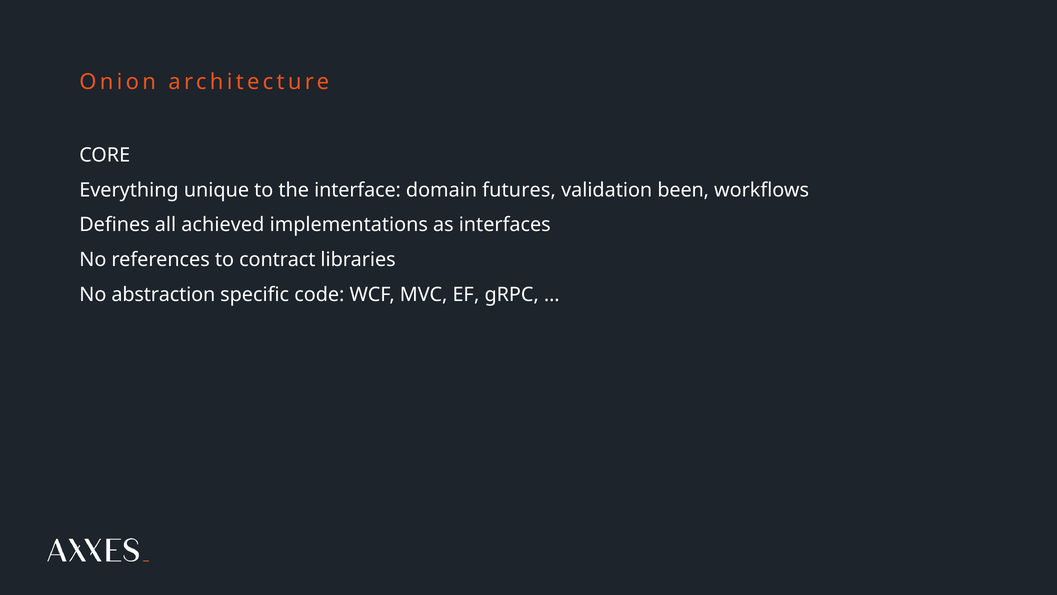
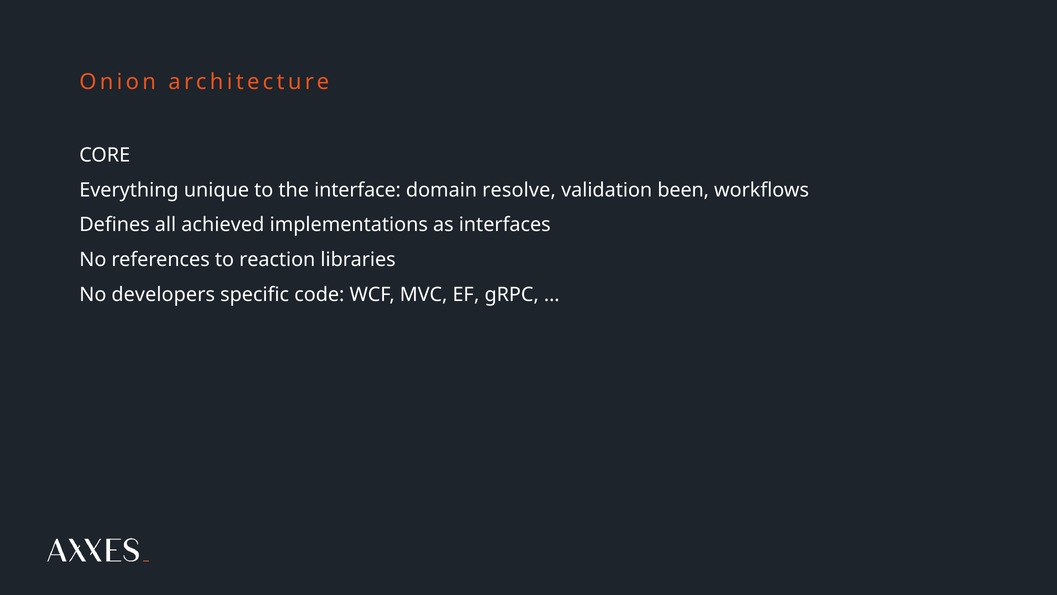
futures: futures -> resolve (519, 190)
contract: contract -> reaction (277, 259)
abstraction: abstraction -> developers (163, 294)
